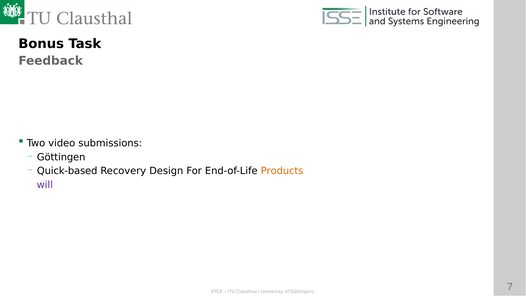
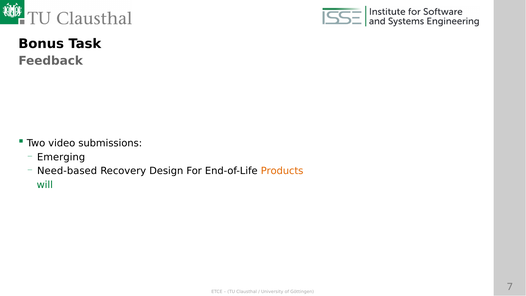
Göttingen: Göttingen -> Emerging (61, 157)
Quick-based: Quick-based -> Need-based (67, 171)
will colour: purple -> green (45, 185)
